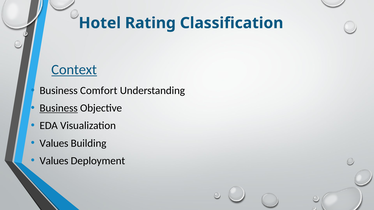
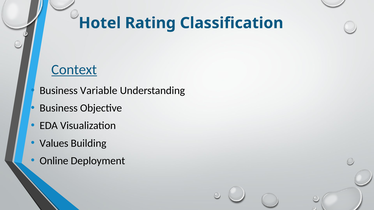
Comfort: Comfort -> Variable (99, 91)
Business underline: present -> none (59, 108)
Values: Values -> Online (54, 161)
